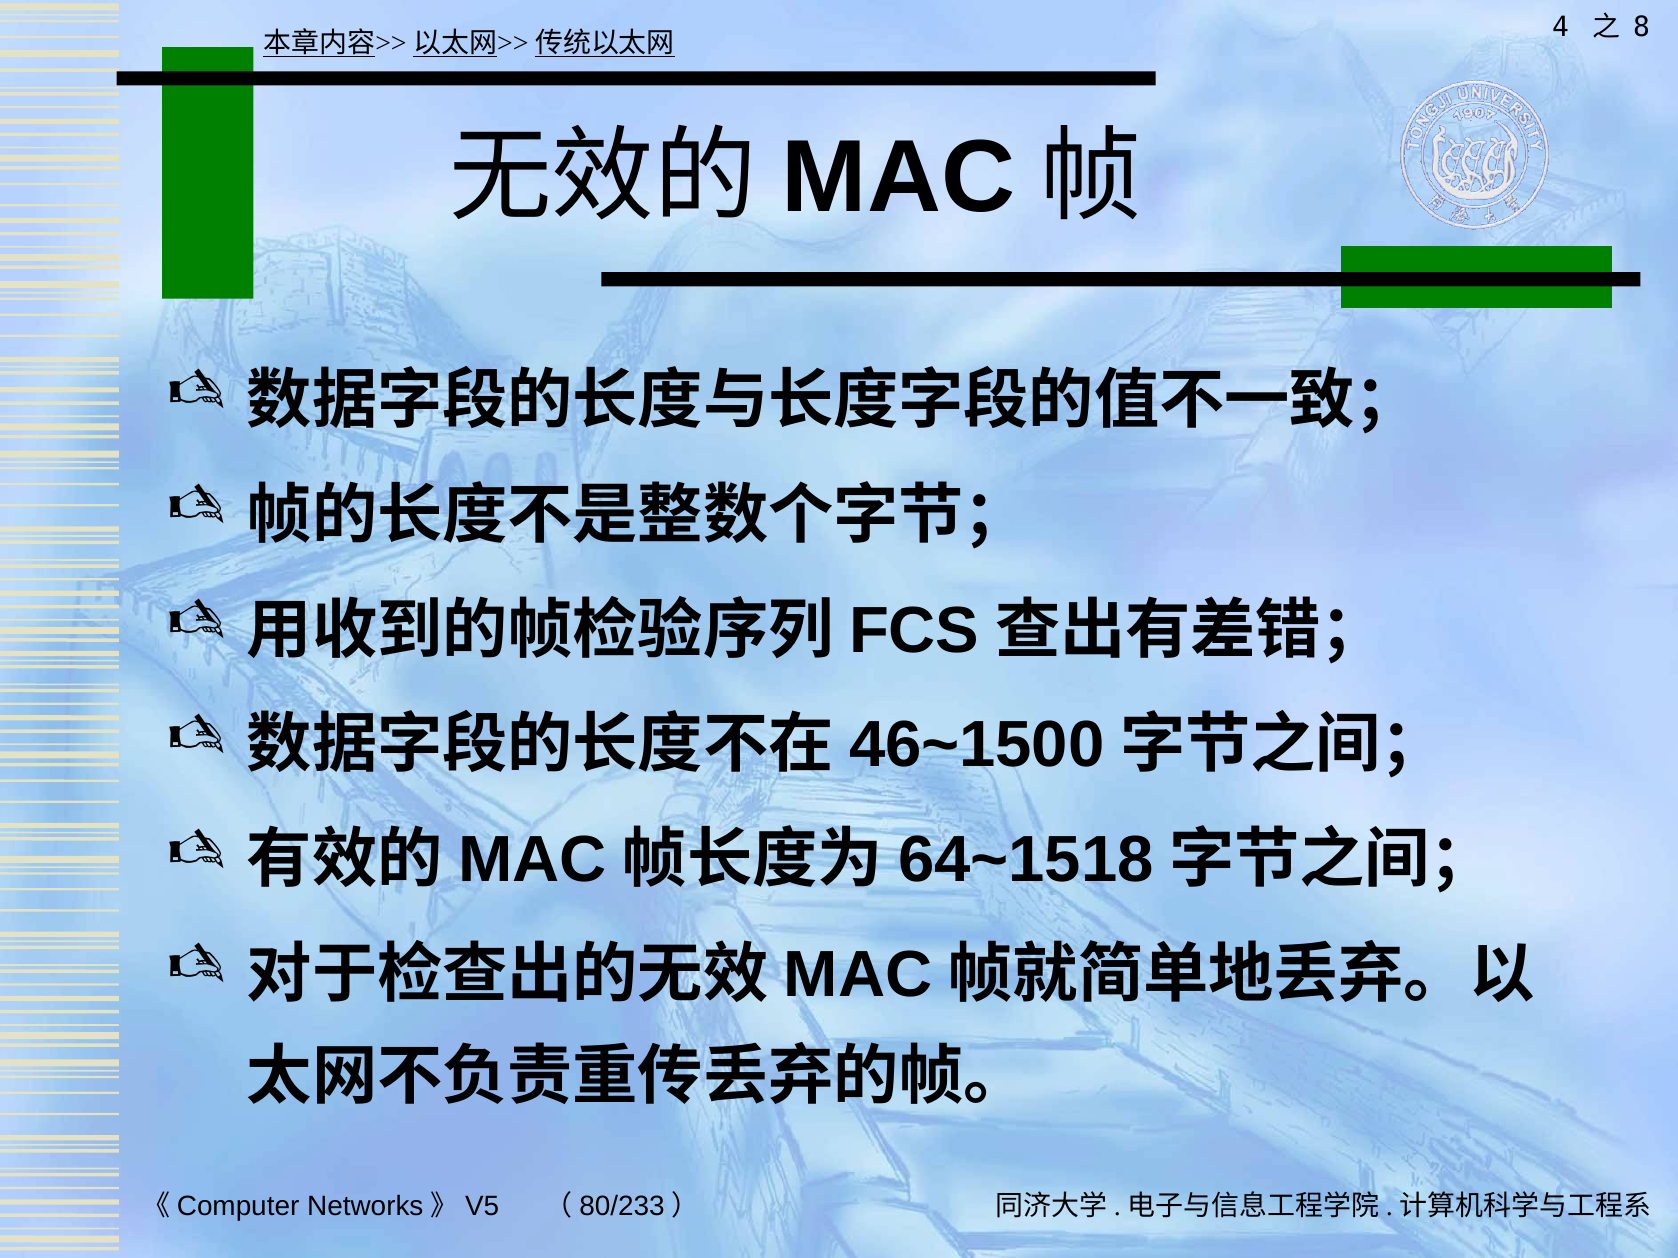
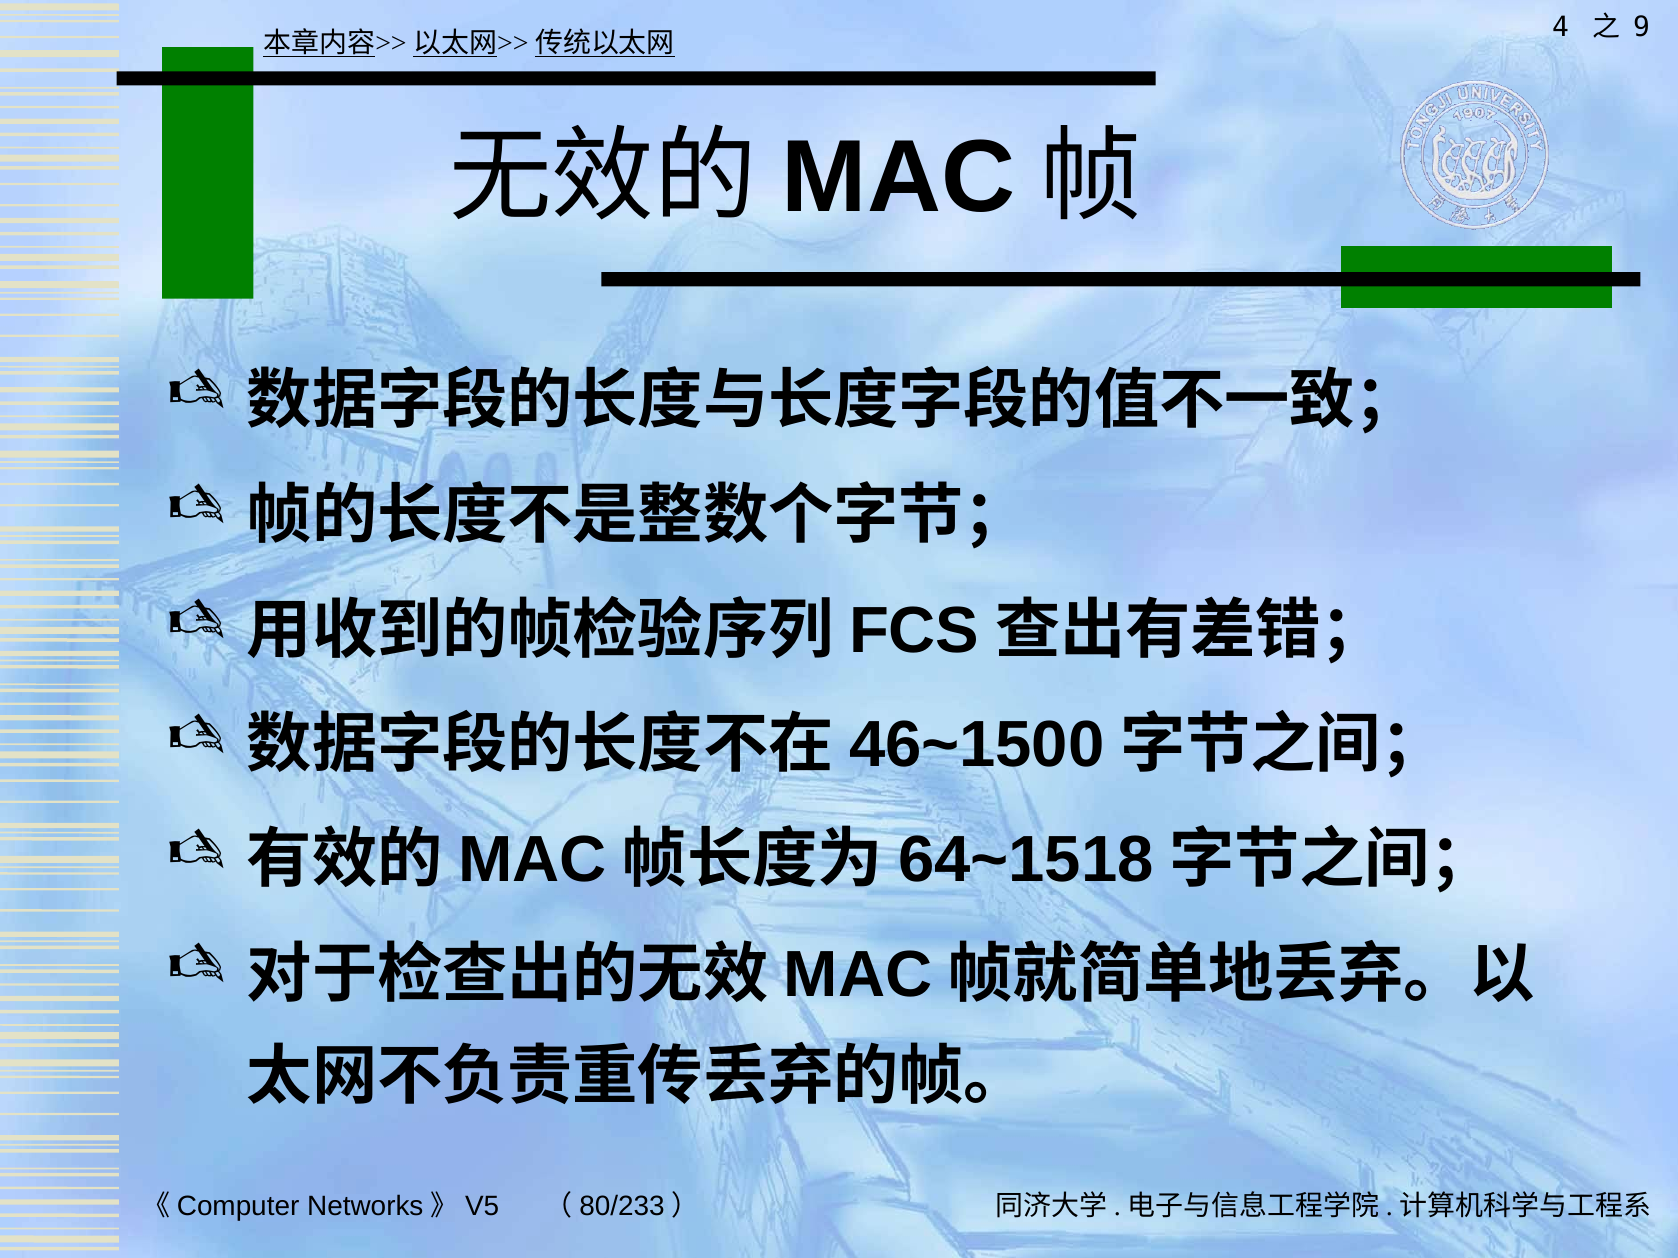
8: 8 -> 9 (1642, 27)
